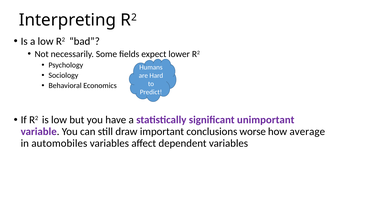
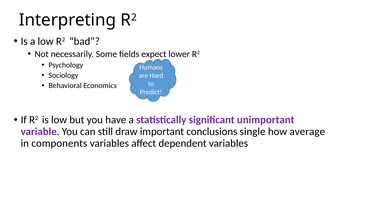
worse: worse -> single (253, 132)
automobiles: automobiles -> components (59, 144)
